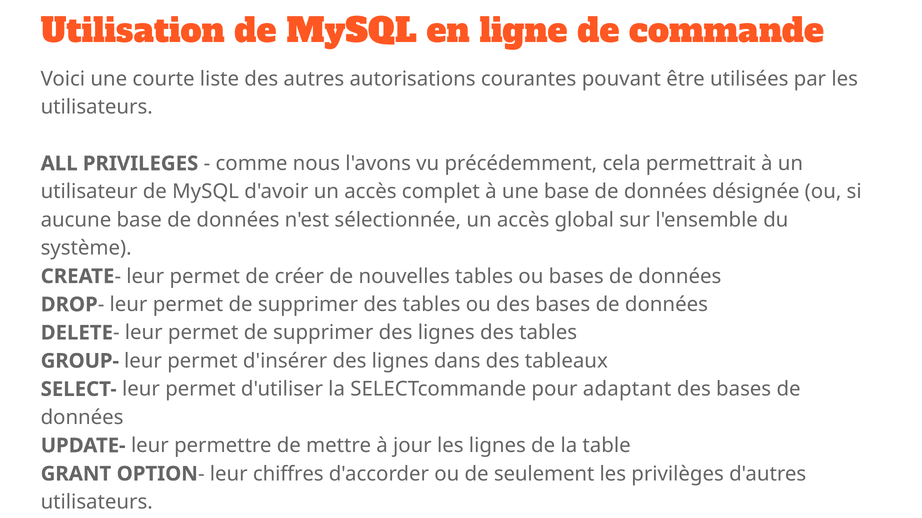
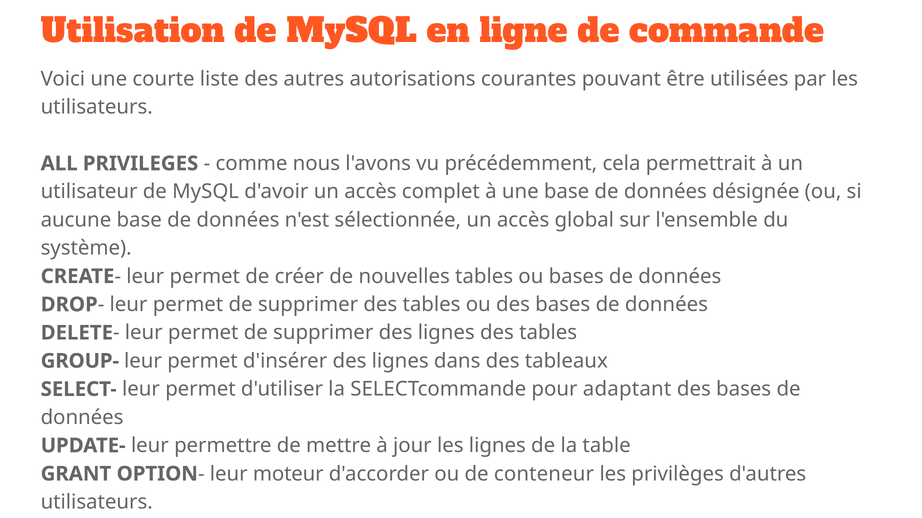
chiffres: chiffres -> moteur (288, 474)
seulement: seulement -> conteneur (544, 474)
